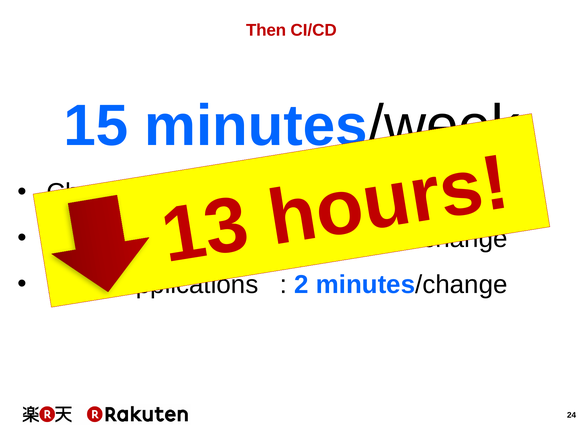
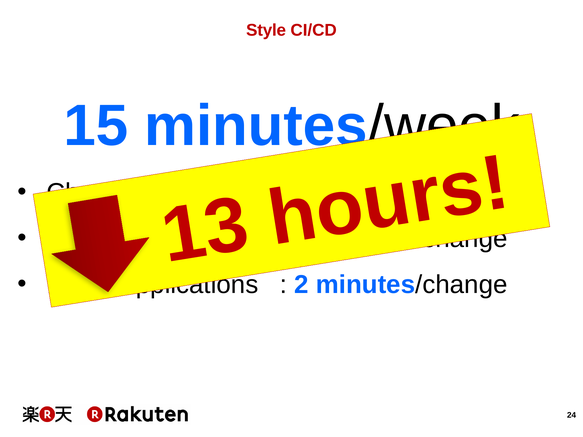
Then: Then -> Style (266, 30)
